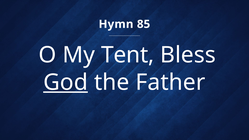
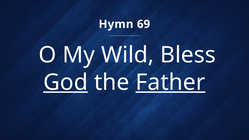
85: 85 -> 69 (144, 24)
Tent: Tent -> Wild (128, 55)
Father underline: none -> present (170, 82)
